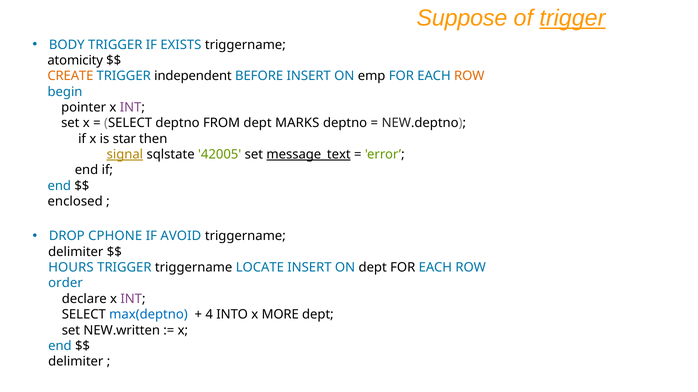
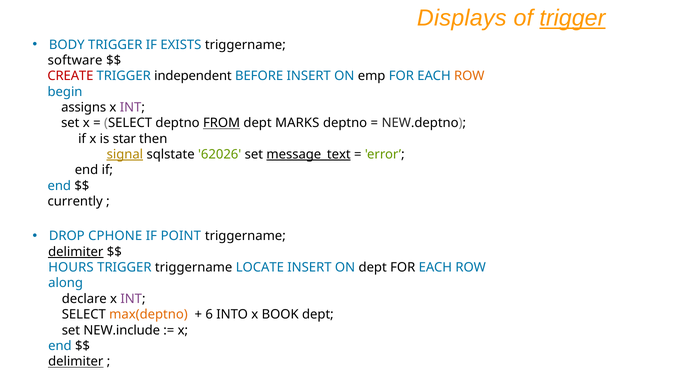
Suppose: Suppose -> Displays (462, 18)
atomicity: atomicity -> software (75, 61)
CREATE colour: orange -> red (70, 76)
pointer: pointer -> assigns (84, 108)
FROM underline: none -> present (222, 123)
42005: 42005 -> 62026 (220, 155)
enclosed: enclosed -> currently (75, 202)
AVOID: AVOID -> POINT (181, 236)
delimiter underline: none -> present (76, 252)
order: order -> along (66, 284)
max(deptno colour: blue -> orange (148, 315)
4: 4 -> 6 (209, 315)
MORE: MORE -> BOOK (280, 315)
NEW.written: NEW.written -> NEW.include (122, 331)
delimiter underline: none -> present (76, 362)
